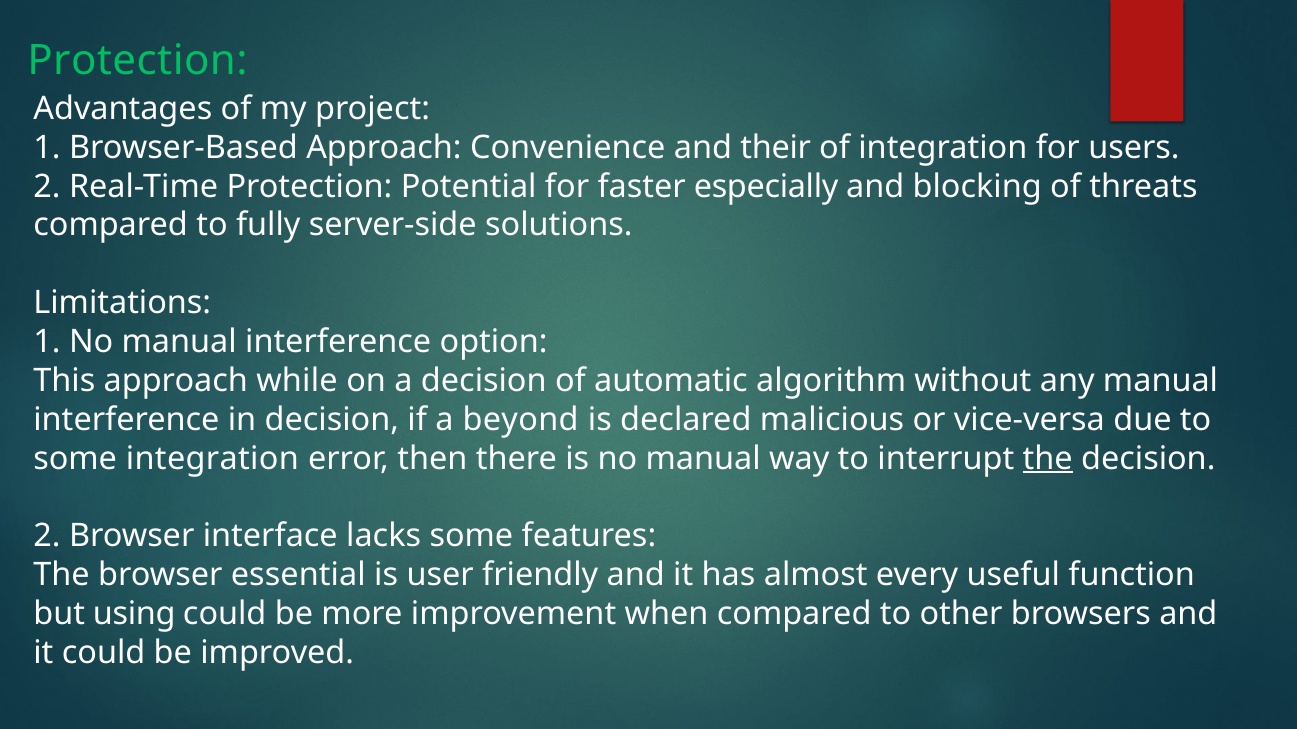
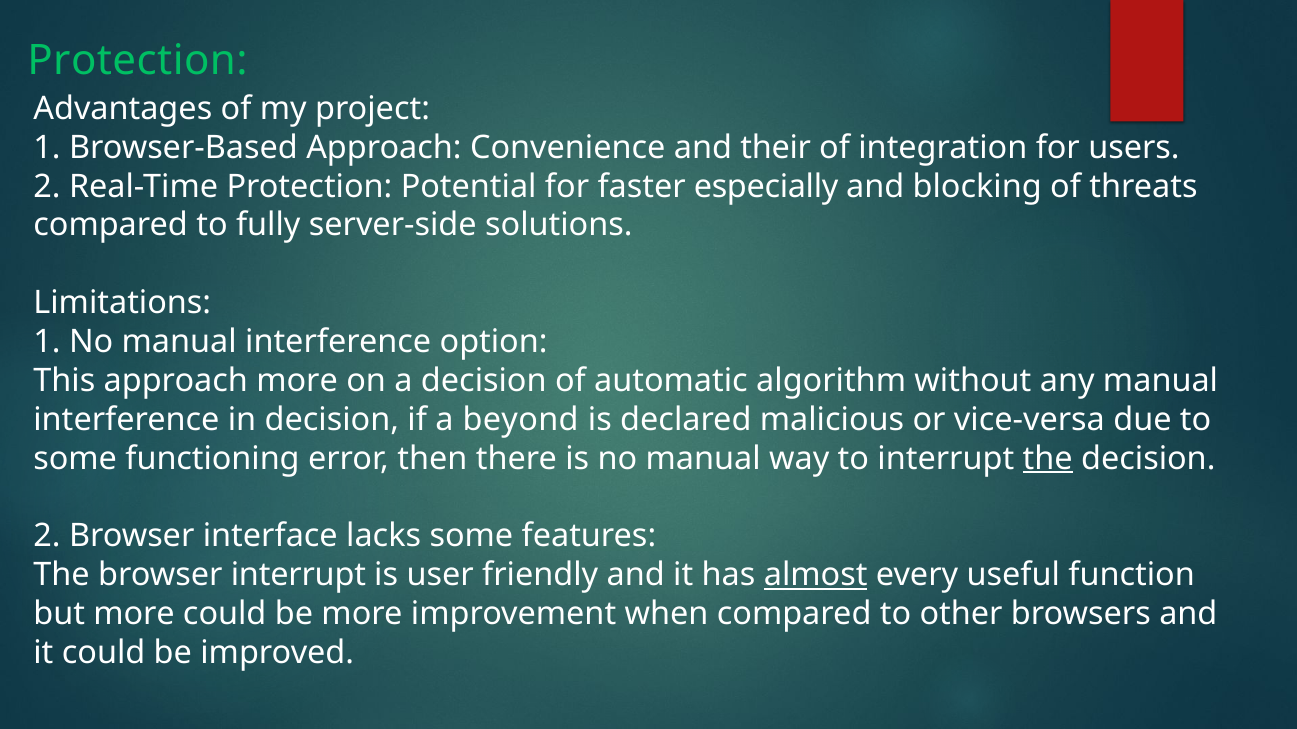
approach while: while -> more (297, 381)
some integration: integration -> functioning (213, 459)
browser essential: essential -> interrupt (298, 576)
almost underline: none -> present (816, 576)
but using: using -> more (134, 614)
